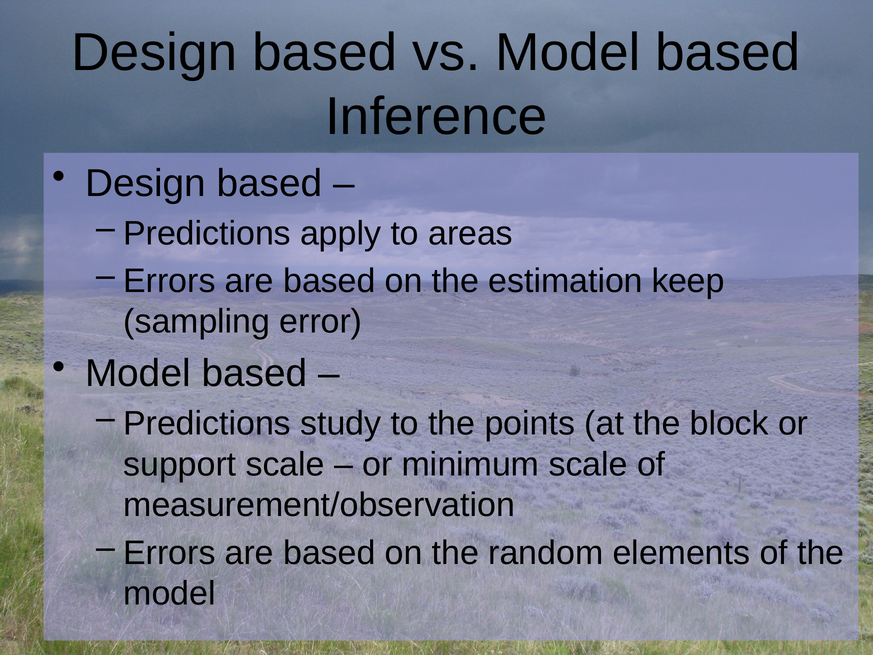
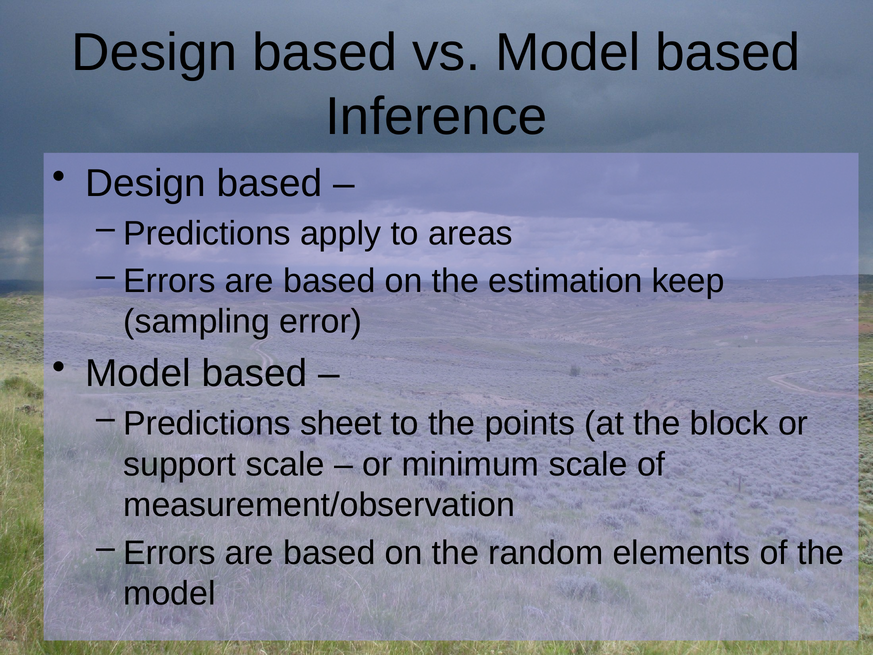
study: study -> sheet (341, 424)
